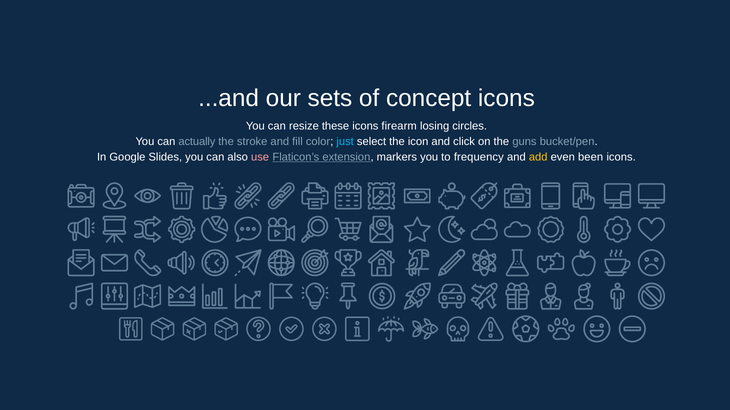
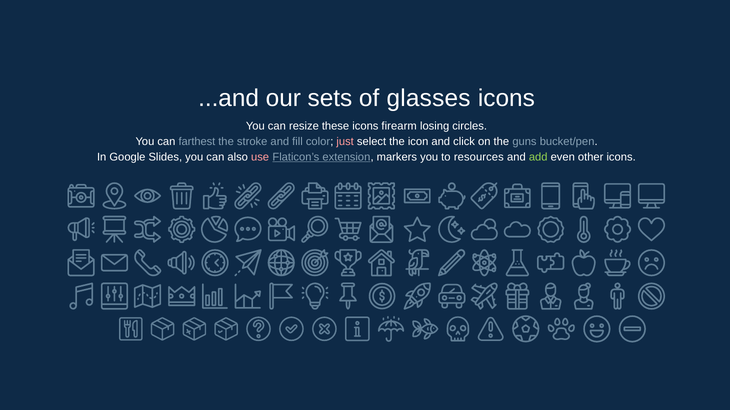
concept: concept -> glasses (429, 98)
actually: actually -> farthest (197, 142)
just colour: light blue -> pink (345, 142)
frequency: frequency -> resources (479, 157)
add colour: yellow -> light green (538, 157)
been: been -> other (591, 157)
